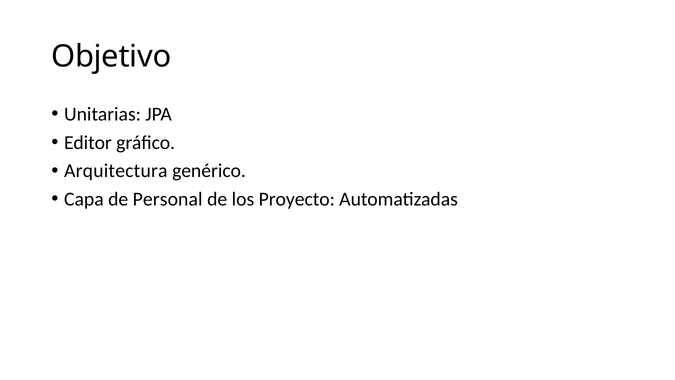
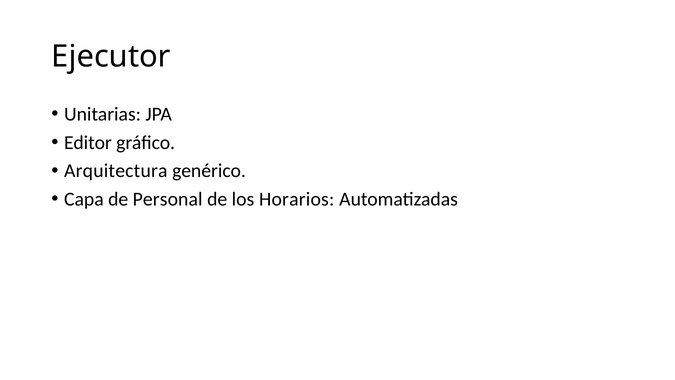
Objetivo: Objetivo -> Ejecutor (111, 57)
Proyecto: Proyecto -> Horarios (297, 199)
